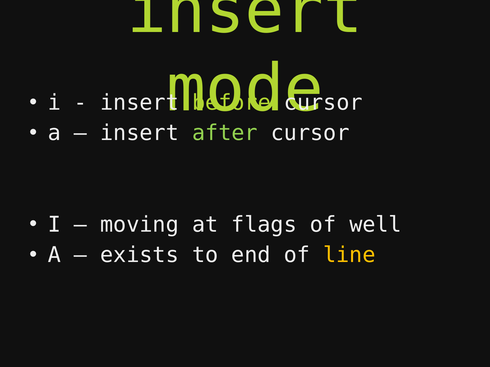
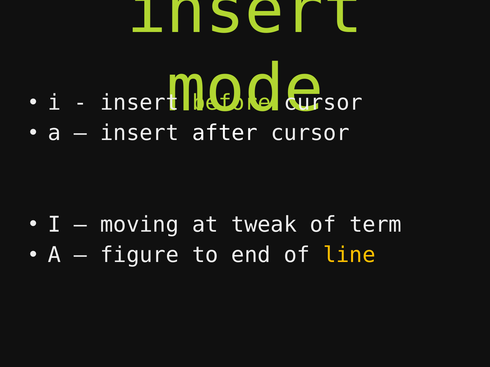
after colour: light green -> white (225, 133)
flags: flags -> tweak (264, 225)
well: well -> term (376, 225)
exists: exists -> figure (140, 255)
